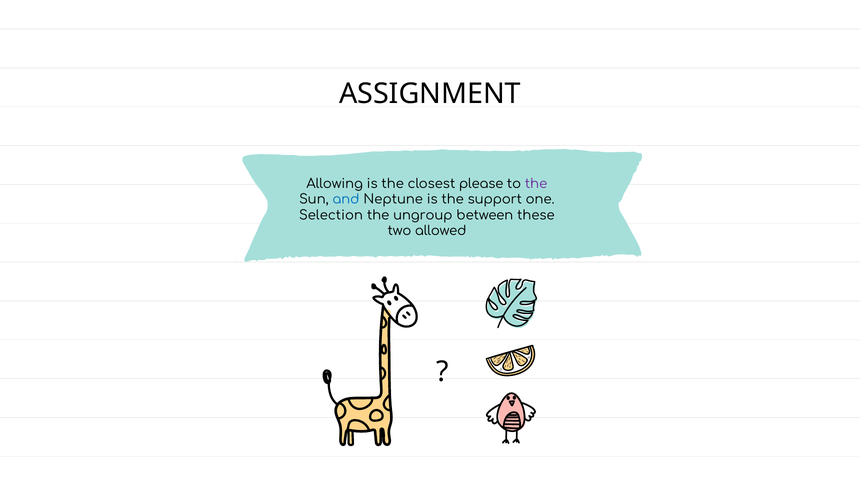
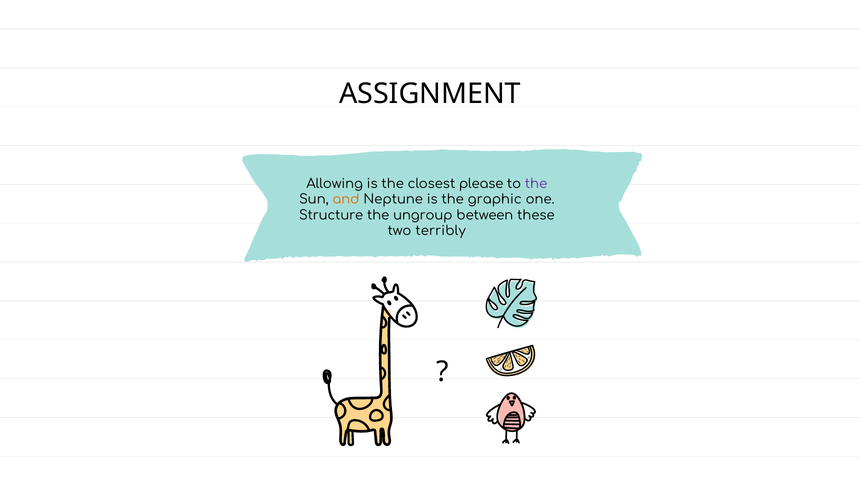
and colour: blue -> orange (346, 199)
support: support -> graphic (495, 199)
Selection: Selection -> Structure (331, 215)
allowed: allowed -> terribly (441, 231)
